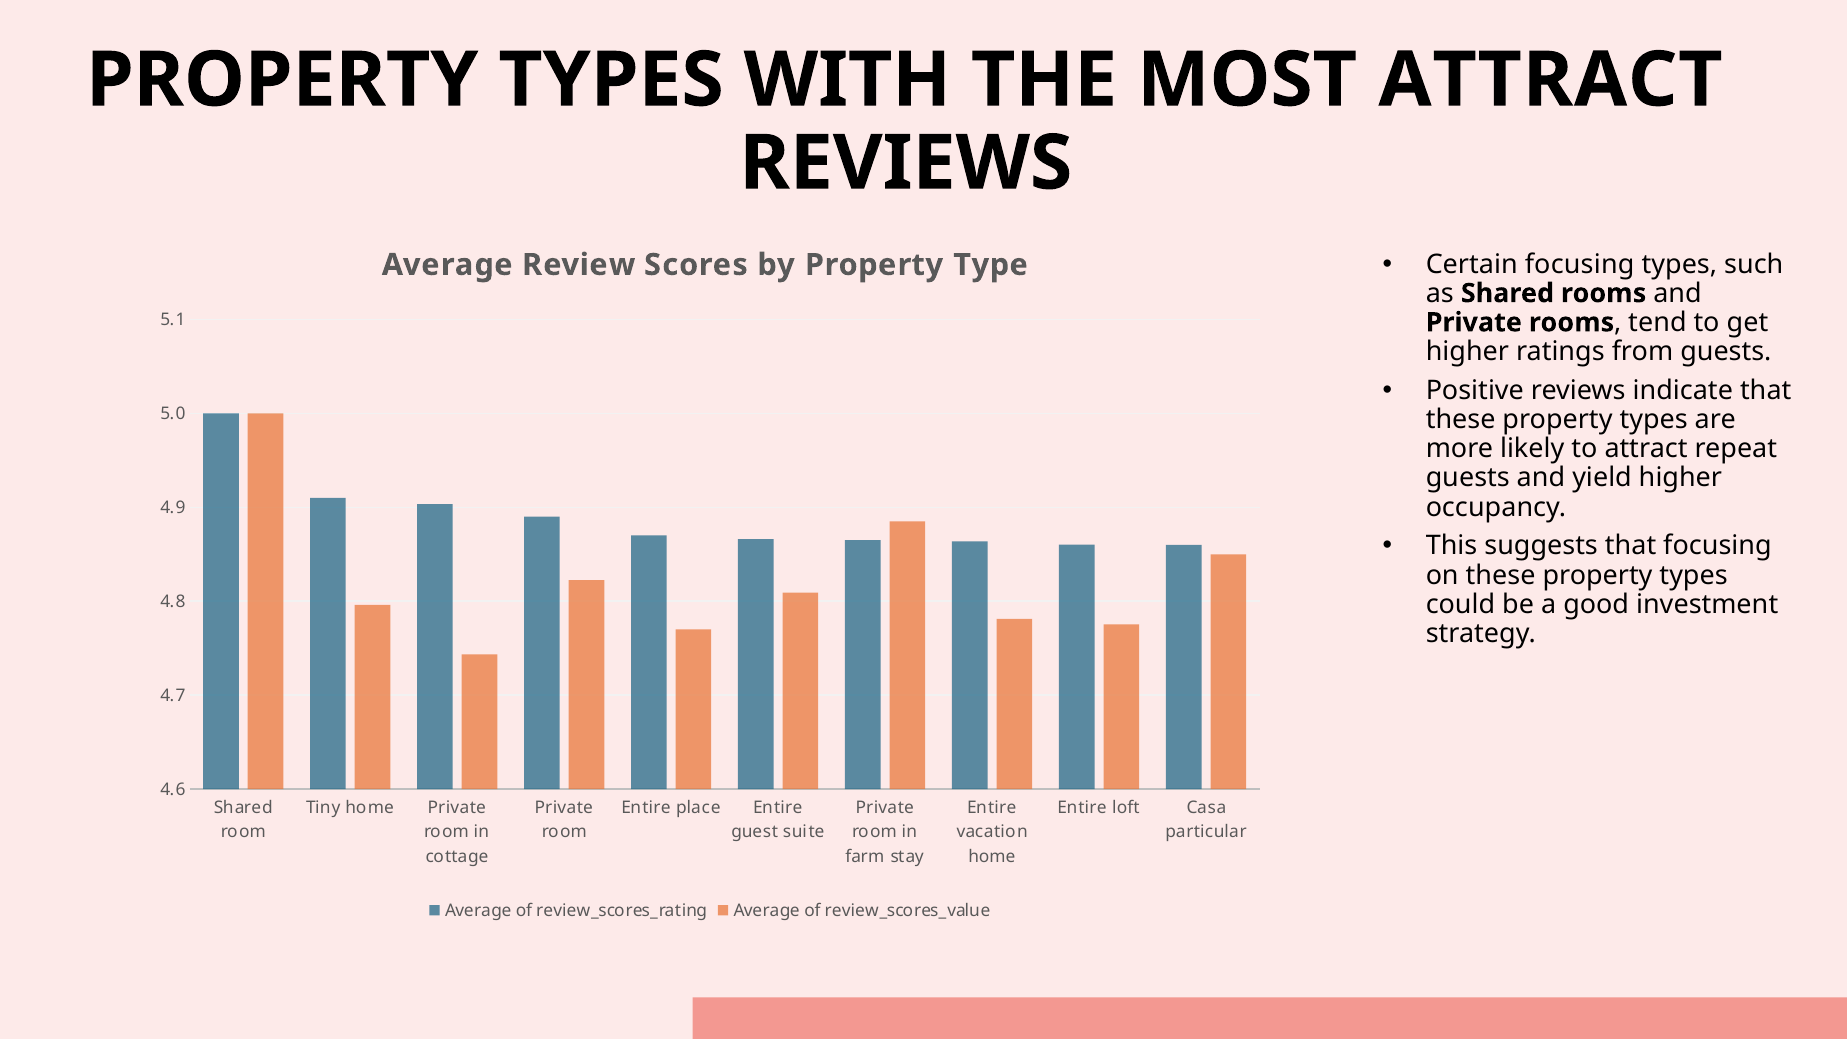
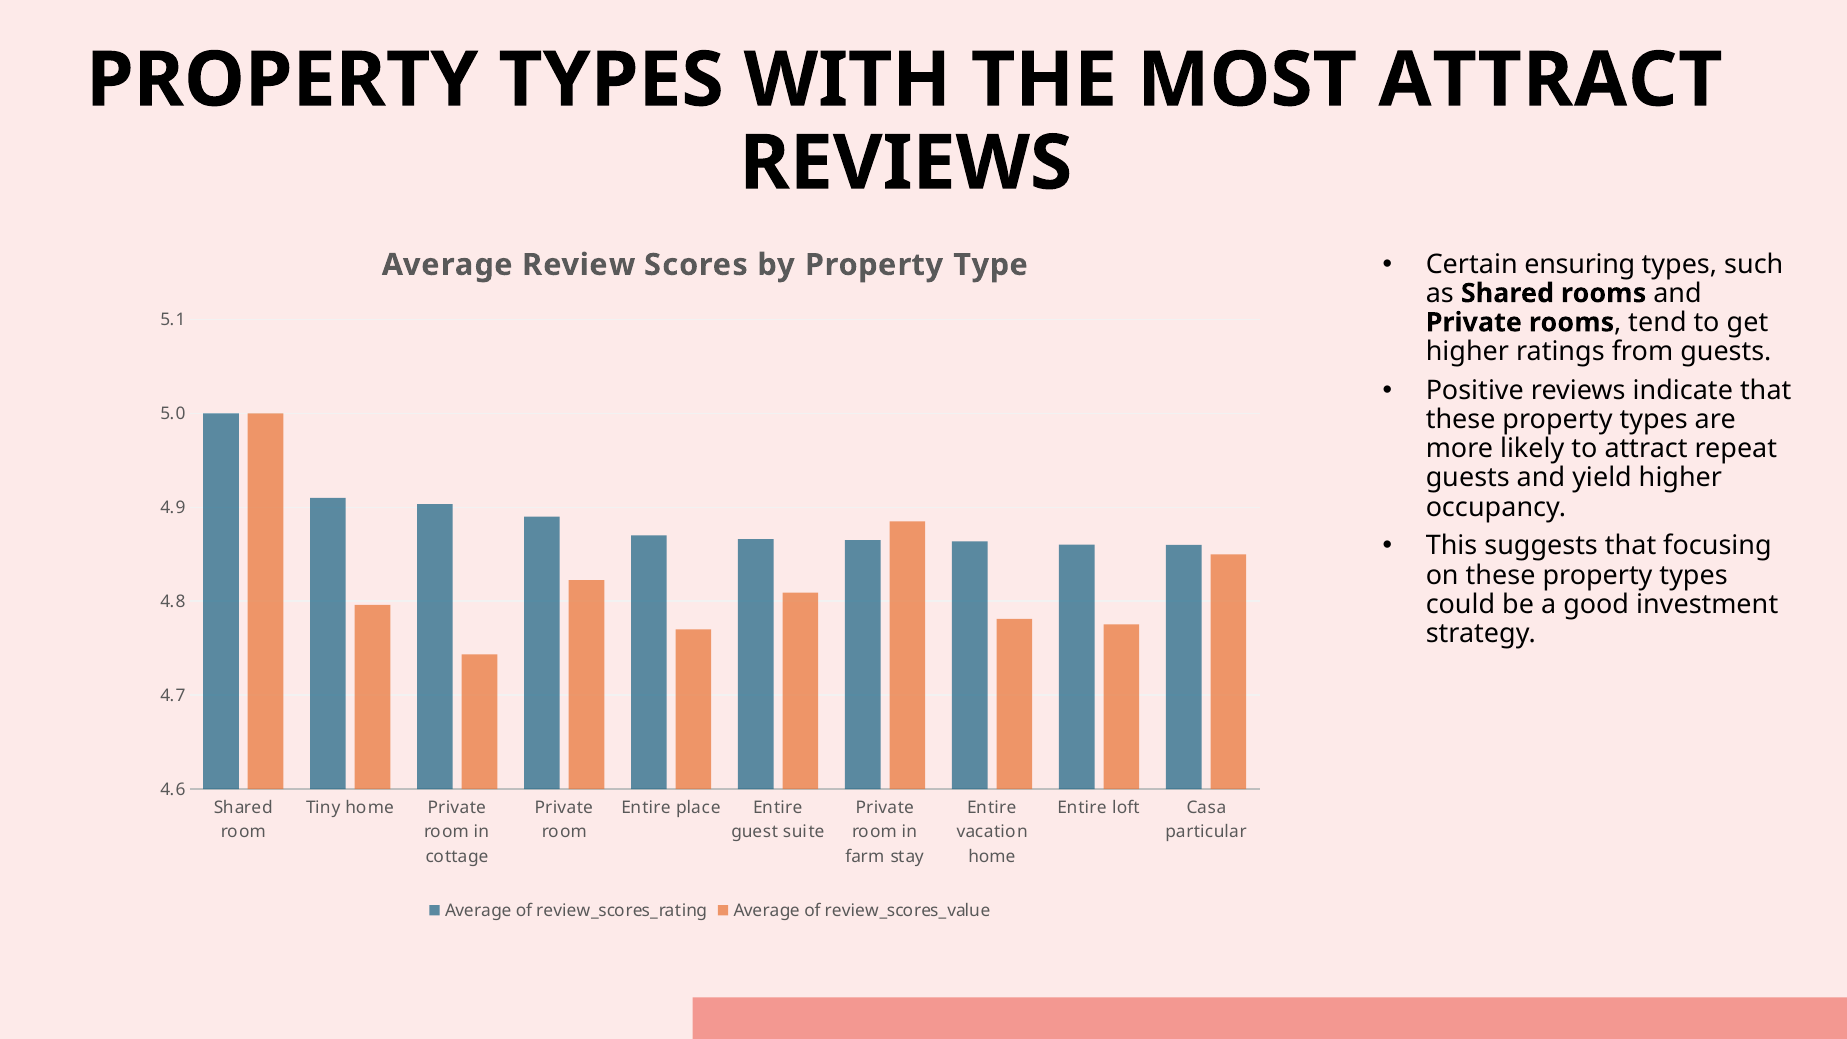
Certain focusing: focusing -> ensuring (1580, 264)
